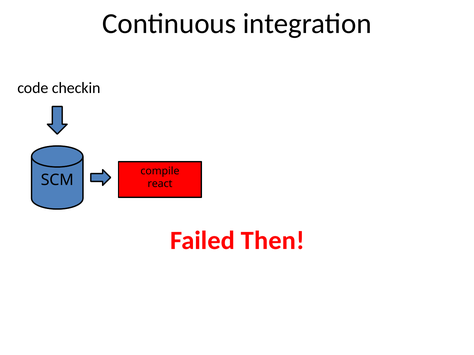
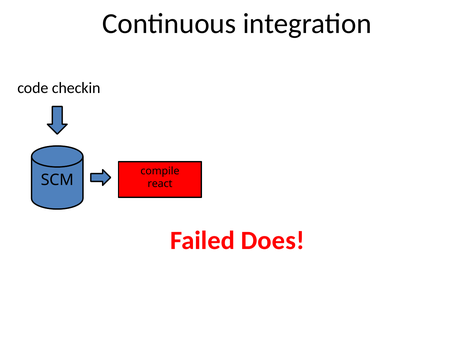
Then: Then -> Does (273, 241)
